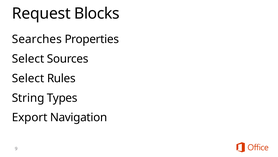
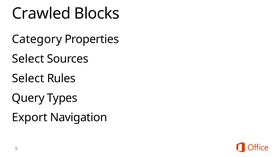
Request: Request -> Crawled (41, 14)
Searches: Searches -> Category (37, 39)
String: String -> Query (28, 98)
